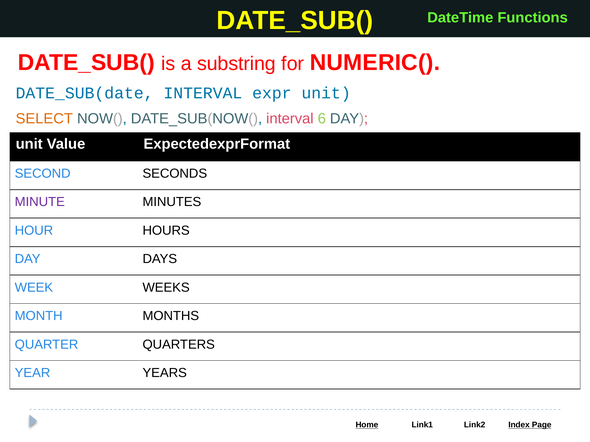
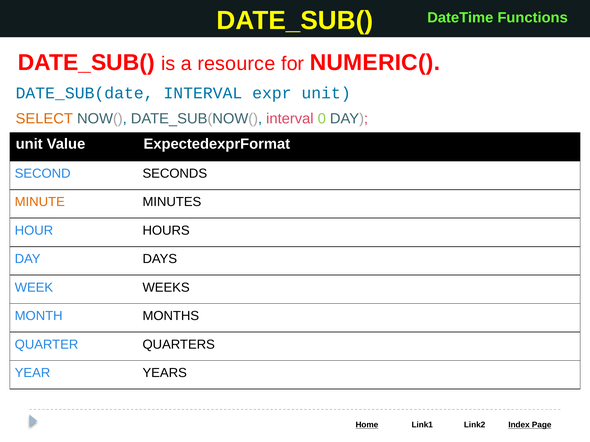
substring: substring -> resource (236, 64)
6: 6 -> 0 (322, 119)
MINUTE colour: purple -> orange (40, 202)
